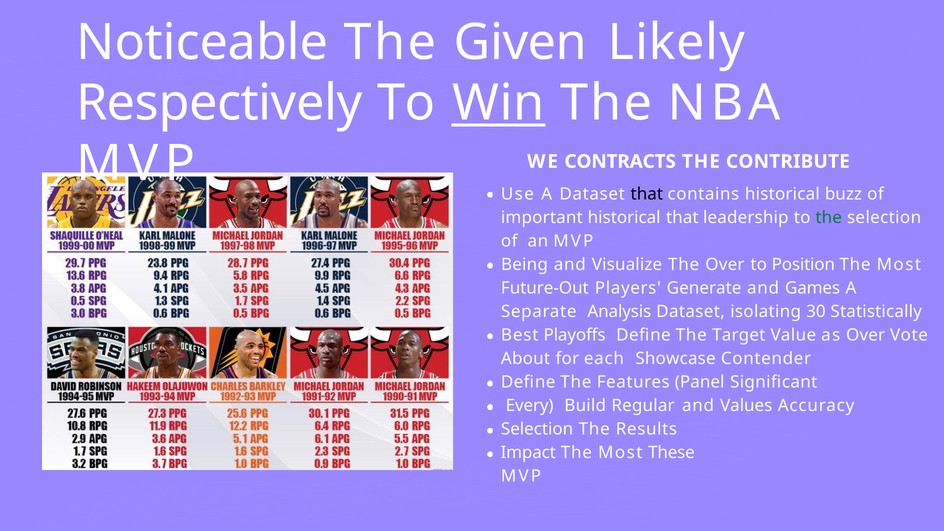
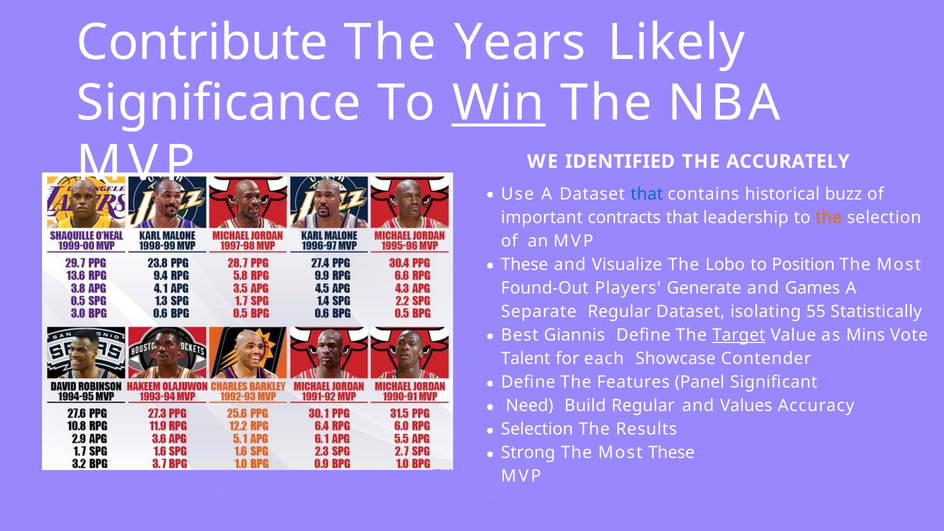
Noticeable: Noticeable -> Contribute (202, 43)
Given: Given -> Years (520, 43)
Respectively: Respectively -> Significance (219, 103)
CONTRACTS: CONTRACTS -> IDENTIFIED (620, 162)
CONTRIBUTE: CONTRIBUTE -> ACCURATELY (788, 162)
that colour: black -> blue (647, 194)
important historical: historical -> contracts (624, 218)
the colour: green -> orange (829, 218)
Being: Being -> These (525, 265)
The Over: Over -> Lobo (725, 265)
Future-Out: Future-Out -> Found-Out (545, 288)
Separate Analysis: Analysis -> Regular (619, 312)
30: 30 -> 55 (816, 312)
Playoffs: Playoffs -> Giannis (574, 335)
Target underline: none -> present (739, 335)
as Over: Over -> Mins (866, 335)
About: About -> Talent (526, 359)
Every: Every -> Need (530, 406)
Impact: Impact -> Strong (528, 453)
